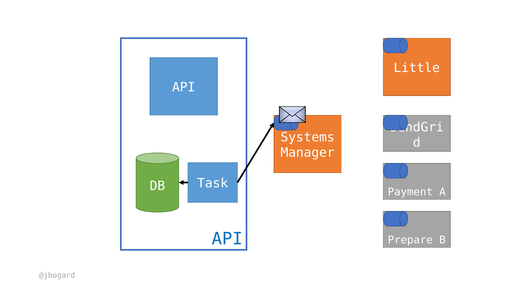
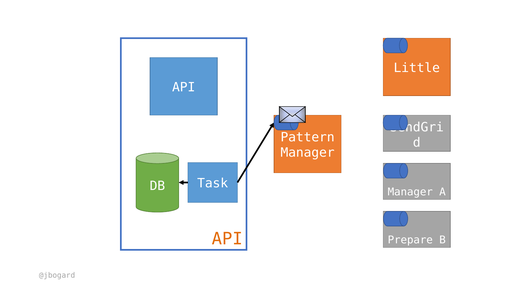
Systems: Systems -> Pattern (308, 137)
Payment: Payment -> Manager (410, 192)
API colour: blue -> orange (227, 239)
